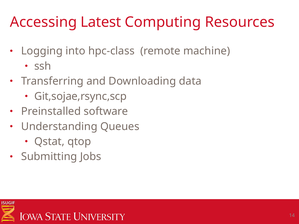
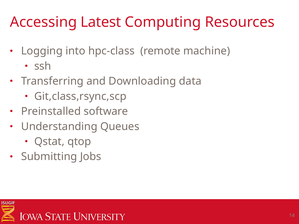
Git,sojae,rsync,scp: Git,sojae,rsync,scp -> Git,class,rsync,scp (80, 96)
